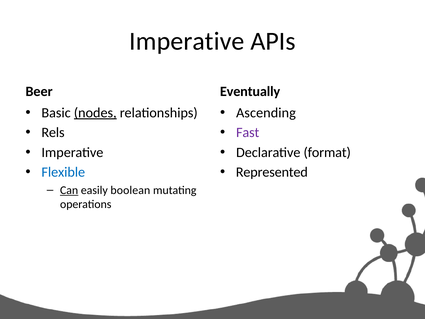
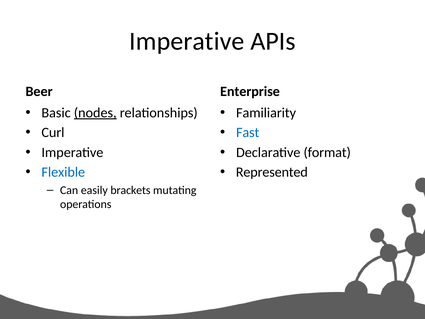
Eventually: Eventually -> Enterprise (250, 91)
Ascending: Ascending -> Familiarity (266, 113)
Rels: Rels -> Curl (53, 133)
Fast colour: purple -> blue (248, 133)
Can underline: present -> none (69, 190)
boolean: boolean -> brackets (130, 190)
